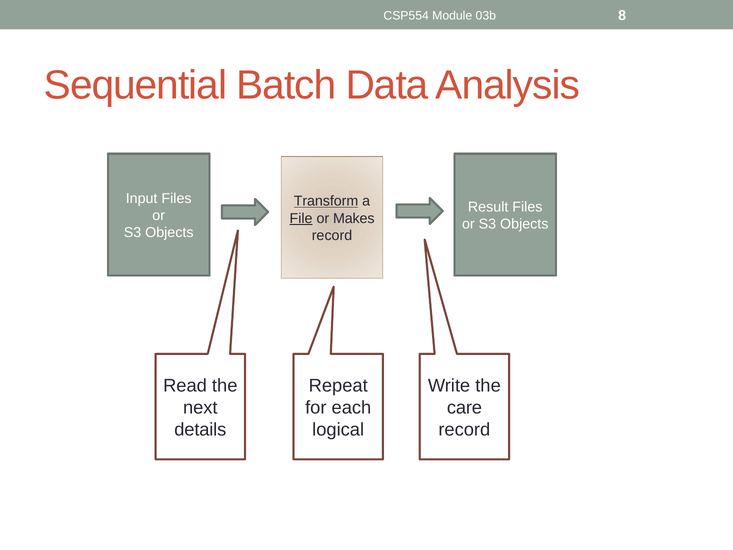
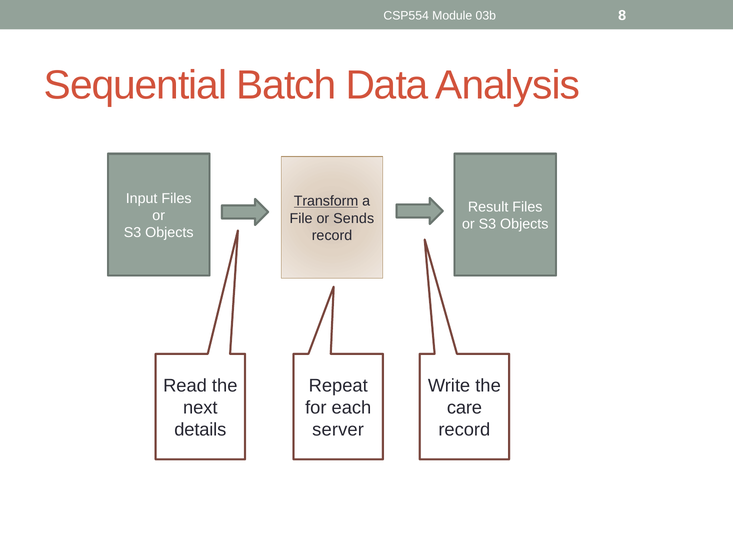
File underline: present -> none (301, 218)
Makes: Makes -> Sends (354, 218)
logical: logical -> server (338, 430)
